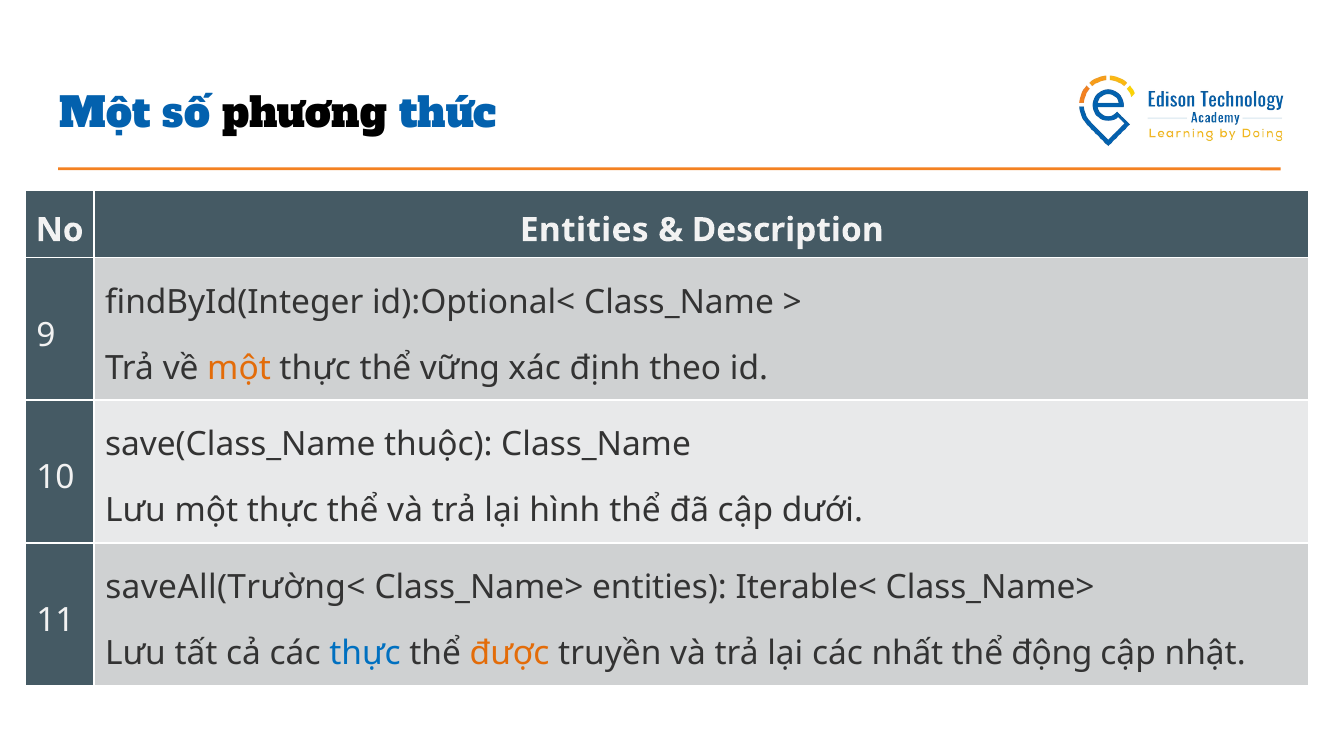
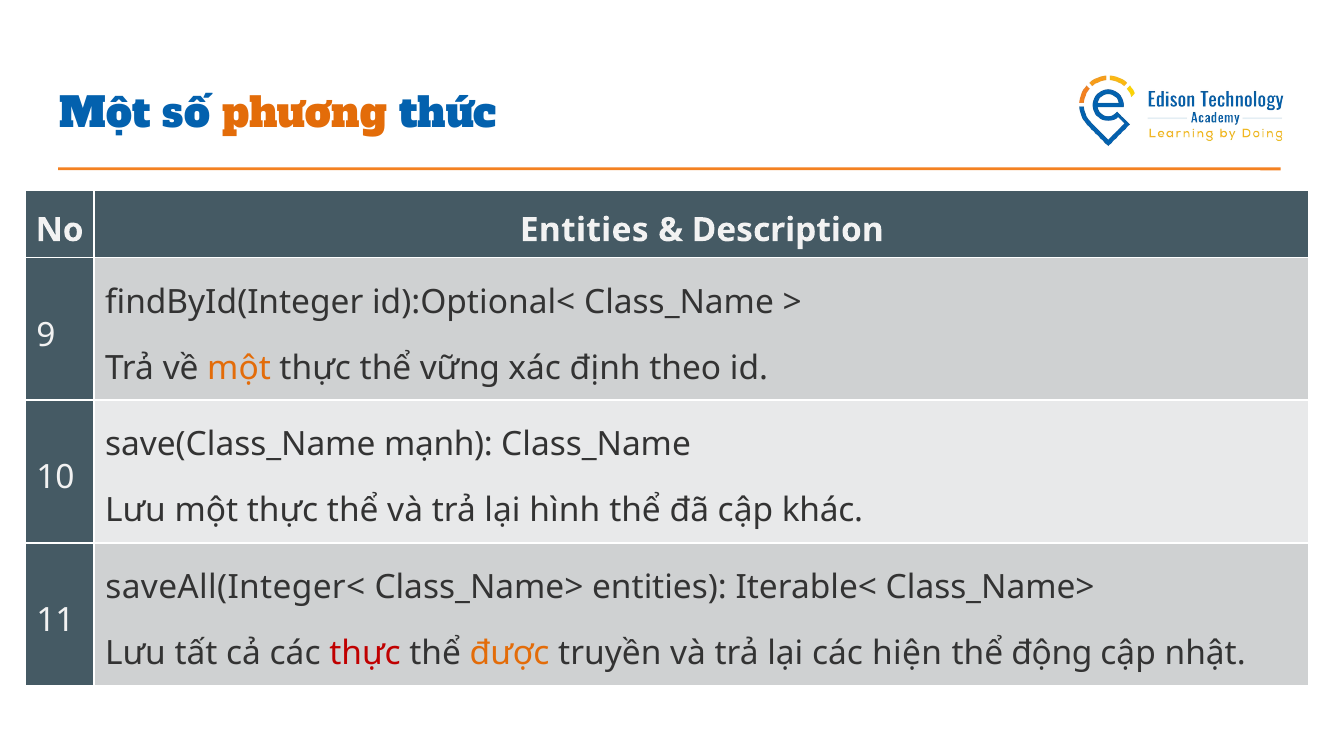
phương colour: black -> orange (305, 114)
thuộc: thuộc -> mạnh (439, 445)
dưới: dưới -> khác (822, 511)
saveAll(Trường<: saveAll(Trường< -> saveAll(Integer< (235, 588)
thực colour: blue -> red (365, 654)
nhất: nhất -> hiện (907, 654)
